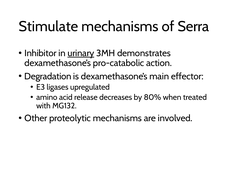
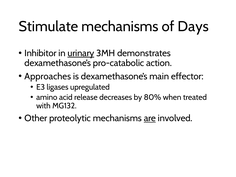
Serra: Serra -> Days (193, 26)
Degradation: Degradation -> Approaches (48, 76)
are underline: none -> present (150, 118)
